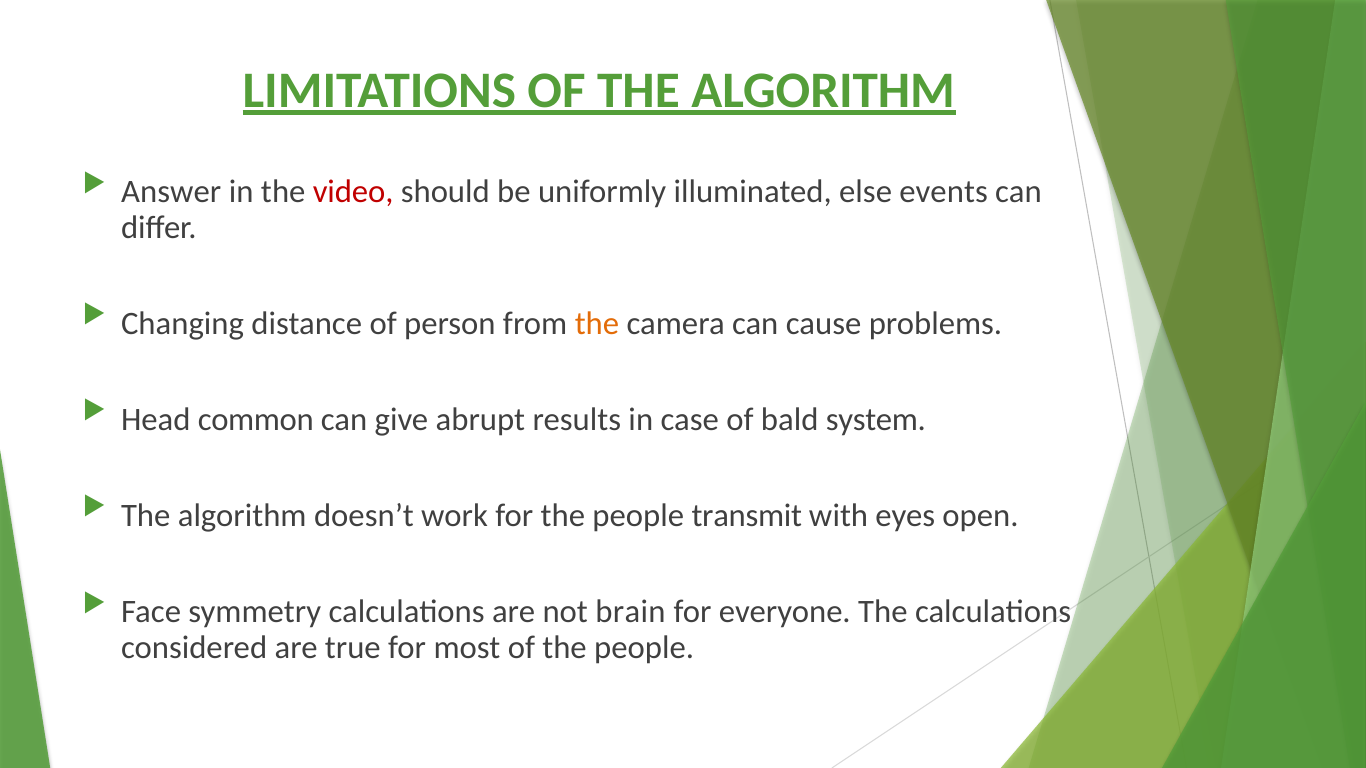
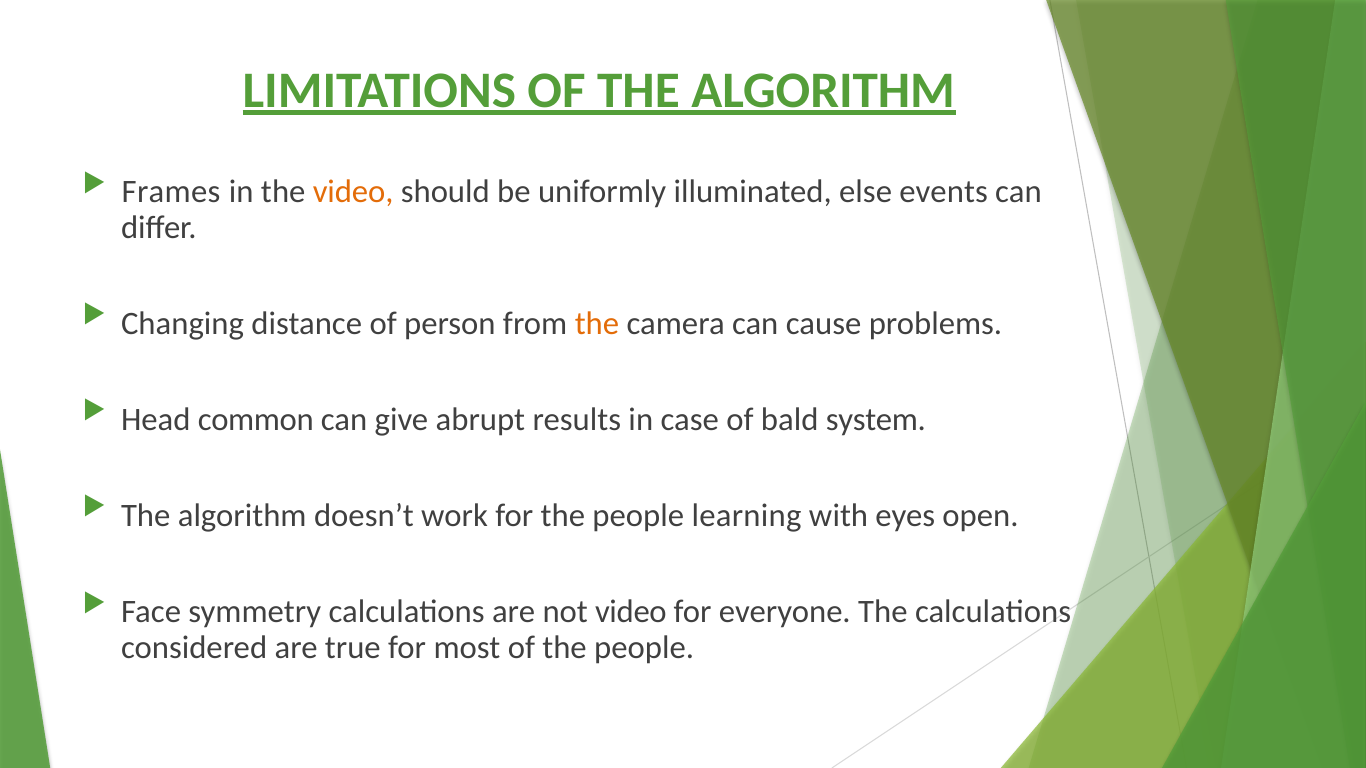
Answer: Answer -> Frames (171, 192)
video colour: red -> orange (353, 192)
transmit: transmit -> learning (746, 516)
not brain: brain -> video (631, 612)
